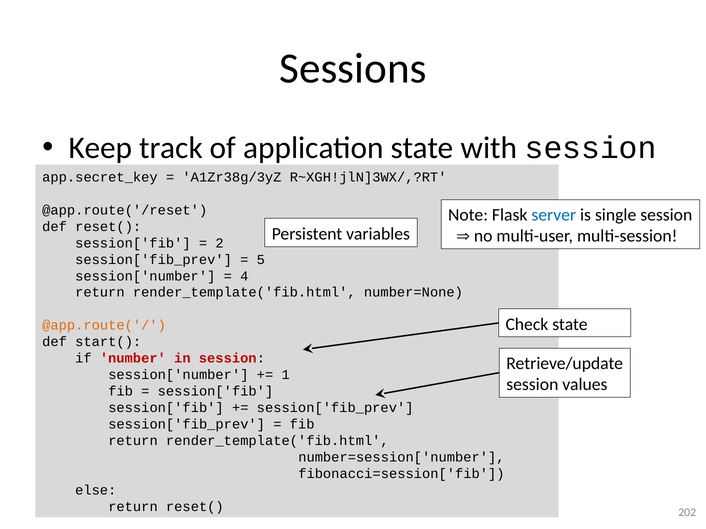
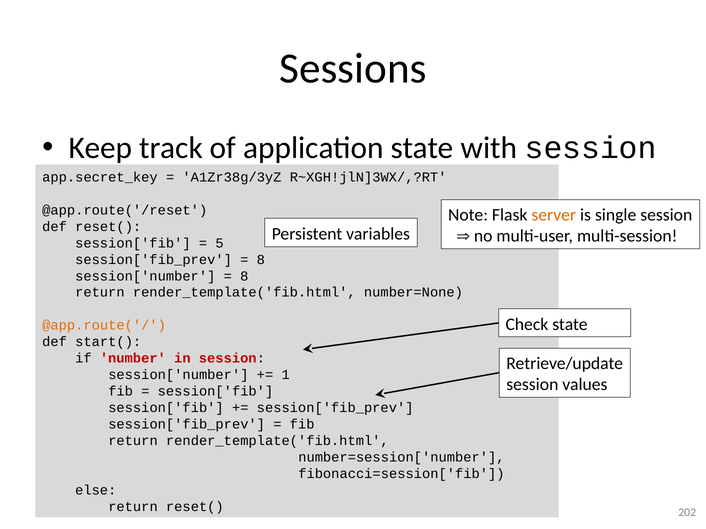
server colour: blue -> orange (554, 215)
2: 2 -> 5 (220, 243)
5: 5 -> 8 (261, 260)
4: 4 -> 8 (244, 276)
